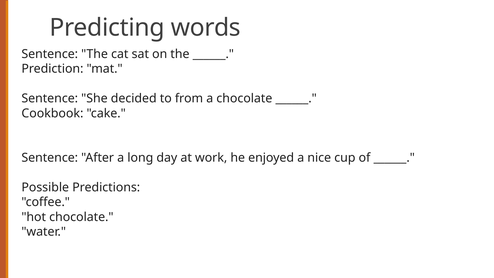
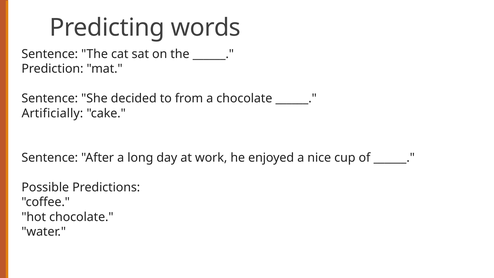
Cookbook: Cookbook -> Artificially (52, 113)
